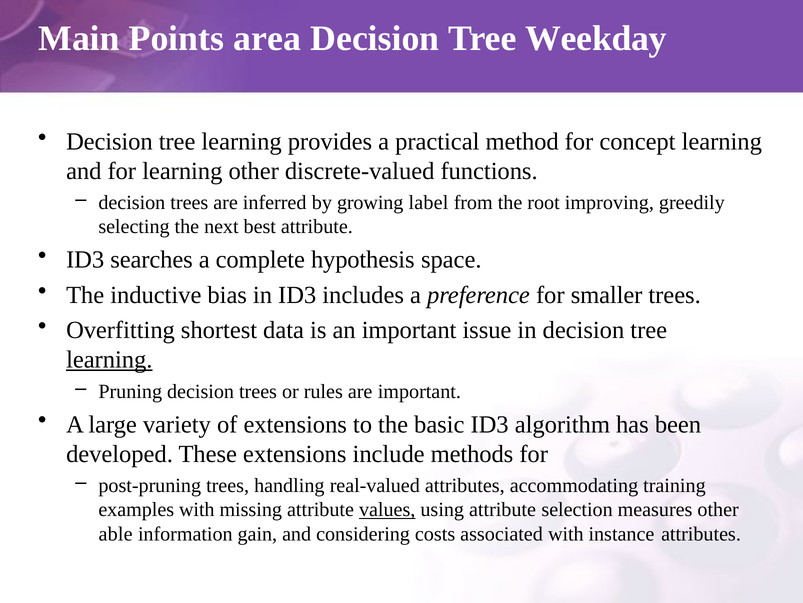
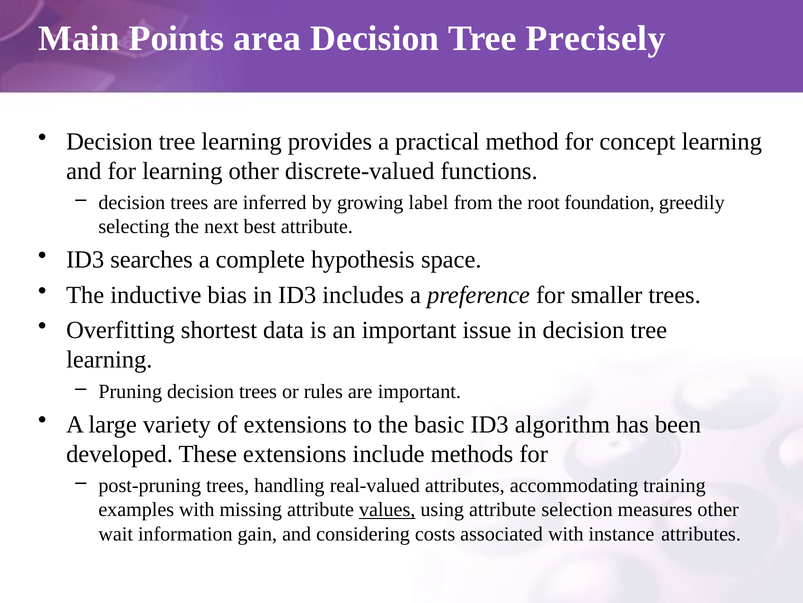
Weekday: Weekday -> Precisely (596, 38)
improving: improving -> foundation (610, 203)
learning underline: present -> none (109, 360)
able: able -> wait (116, 534)
